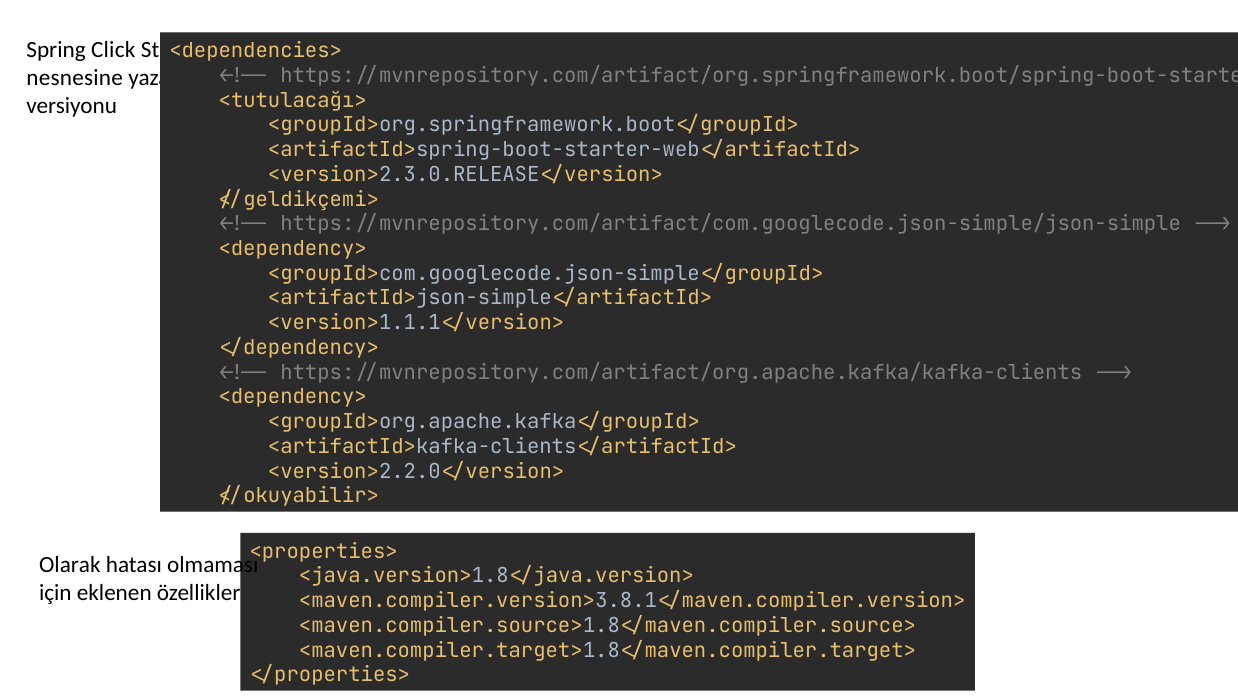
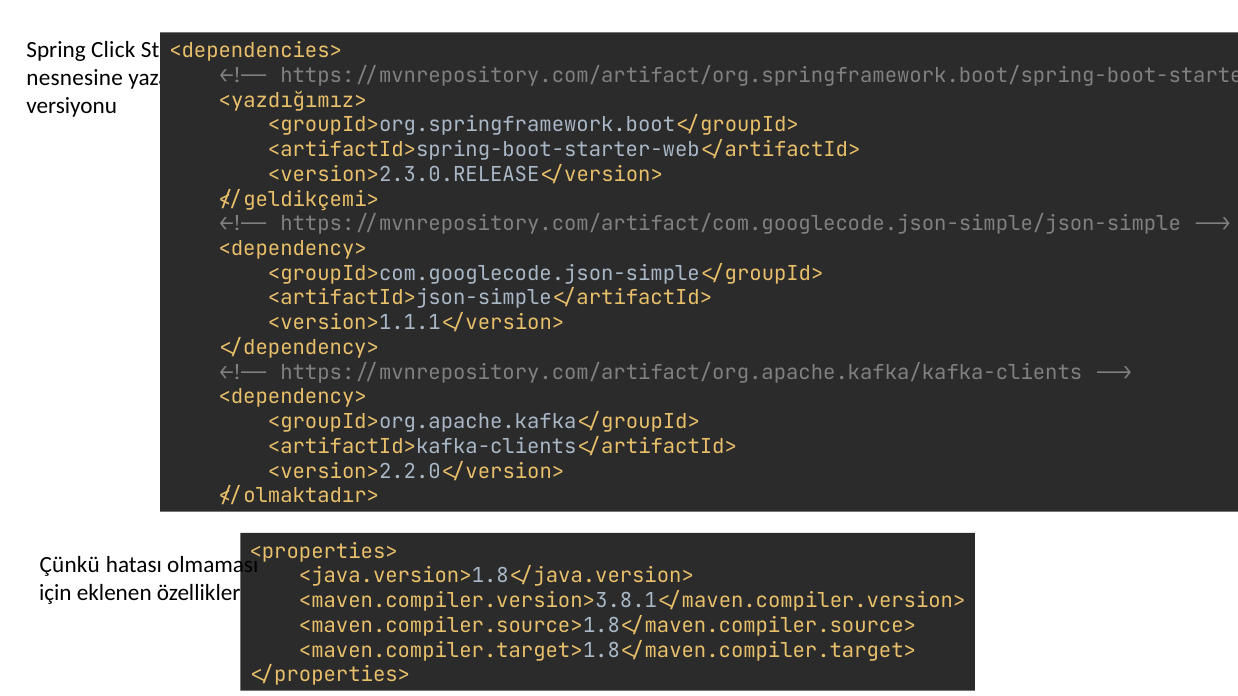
<tutulacağı>: <tutulacağı> -> <yazdığımız> (293, 100)
</okuyabilir>: </okuyabilir> -> </olmaktadır> (299, 496)
Olarak: Olarak -> Çünkü (70, 566)
